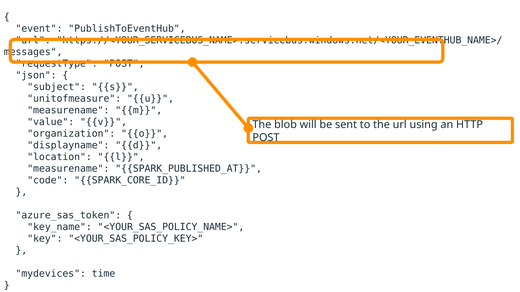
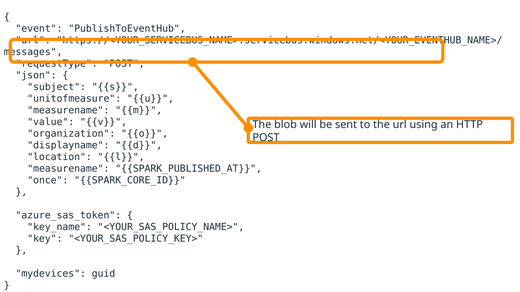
code: code -> once (48, 181)
time: time -> guid (103, 274)
